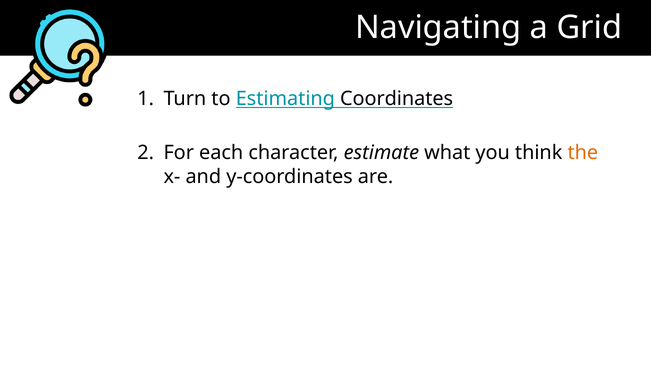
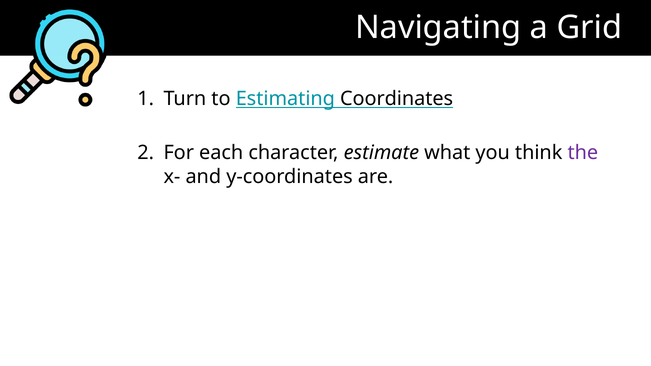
the colour: orange -> purple (583, 153)
